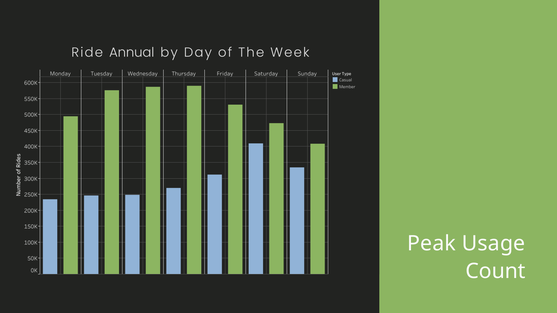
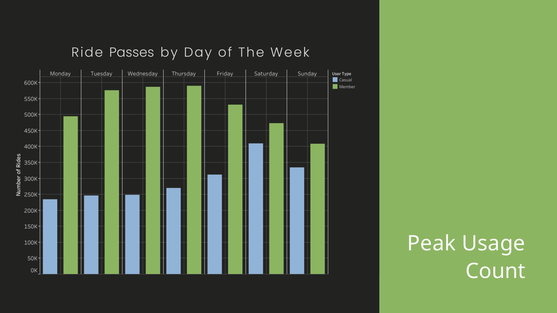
Annual: Annual -> Passes (132, 52)
